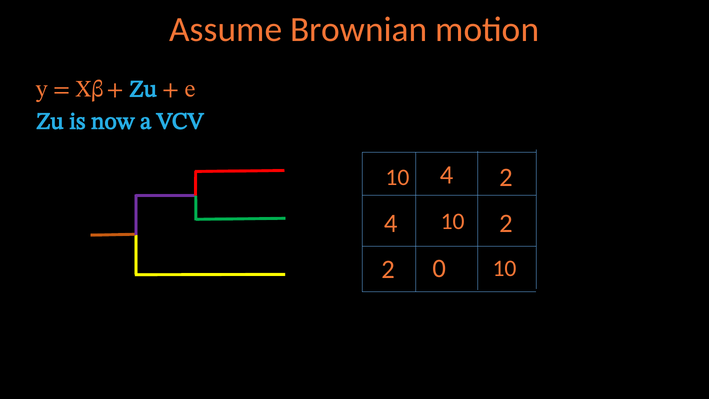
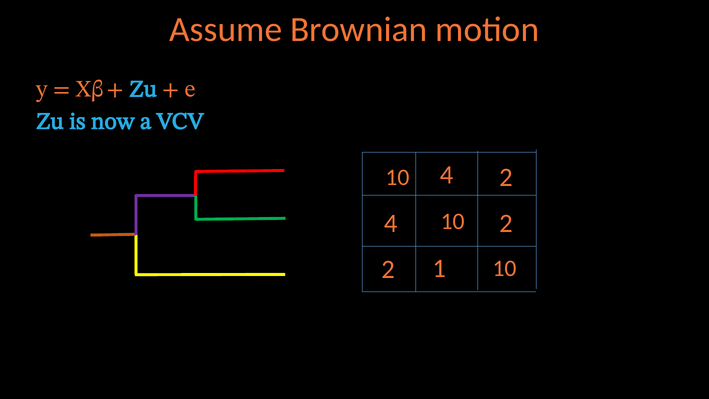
0: 0 -> 1 (439, 268)
